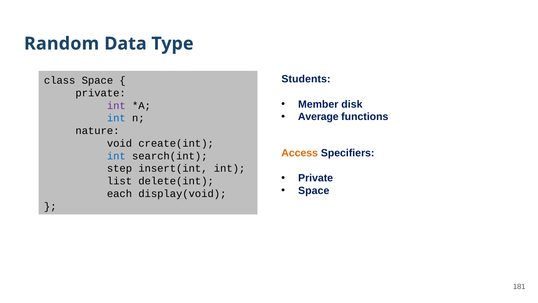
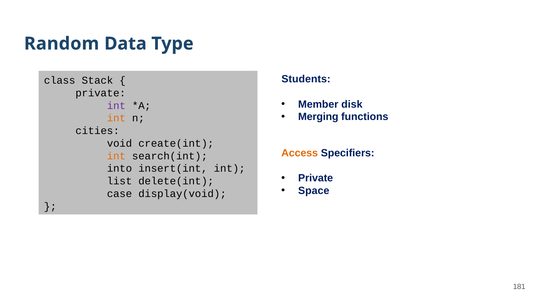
class Space: Space -> Stack (97, 80)
Average: Average -> Merging (318, 117)
int colour: blue -> orange (116, 118)
nature: nature -> cities (97, 131)
int colour: blue -> orange (116, 156)
step: step -> into (119, 168)
each: each -> case (119, 193)
